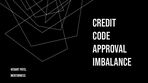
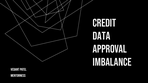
Code: Code -> Data (101, 36)
